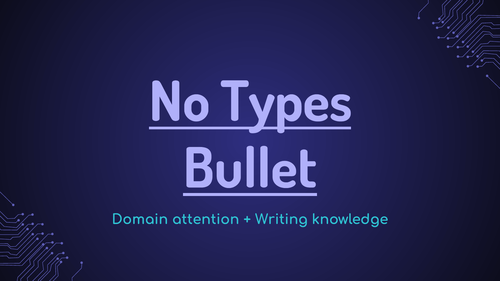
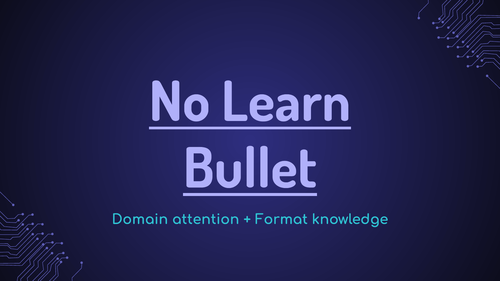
Types: Types -> Learn (286, 103)
Writing: Writing -> Format (281, 220)
